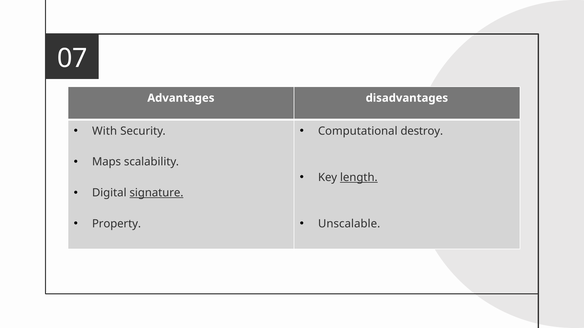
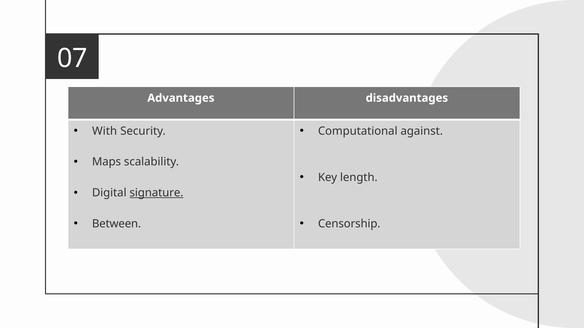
destroy: destroy -> against (422, 131)
length underline: present -> none (359, 178)
Property: Property -> Between (117, 224)
Unscalable: Unscalable -> Censorship (349, 224)
